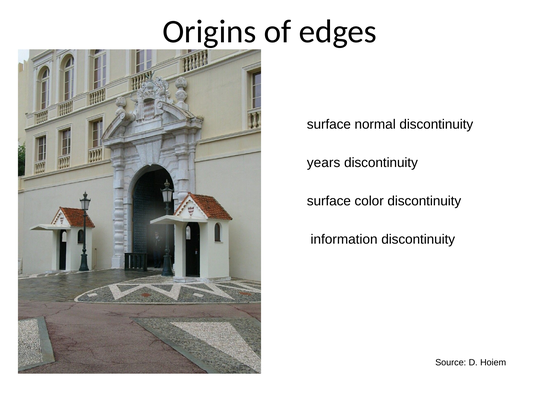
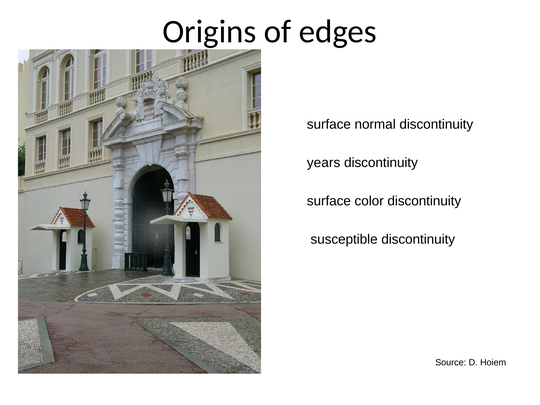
information: information -> susceptible (344, 239)
